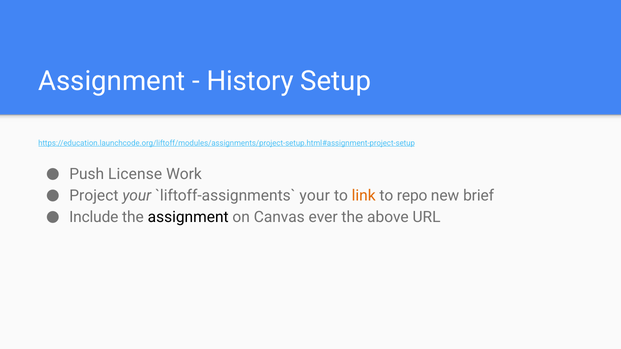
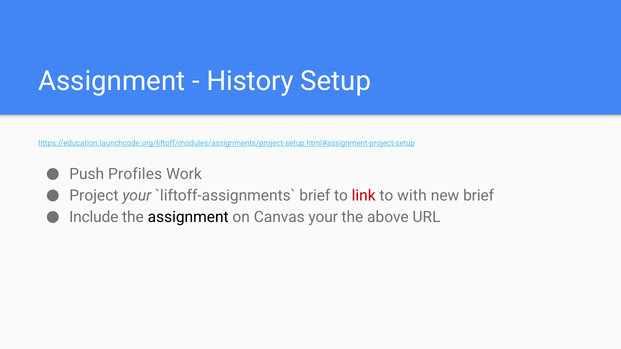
License: License -> Profiles (135, 174)
your: your -> brief (315, 196)
link colour: orange -> red (364, 196)
repo: repo -> with (412, 196)
Canvas ever: ever -> your (323, 217)
